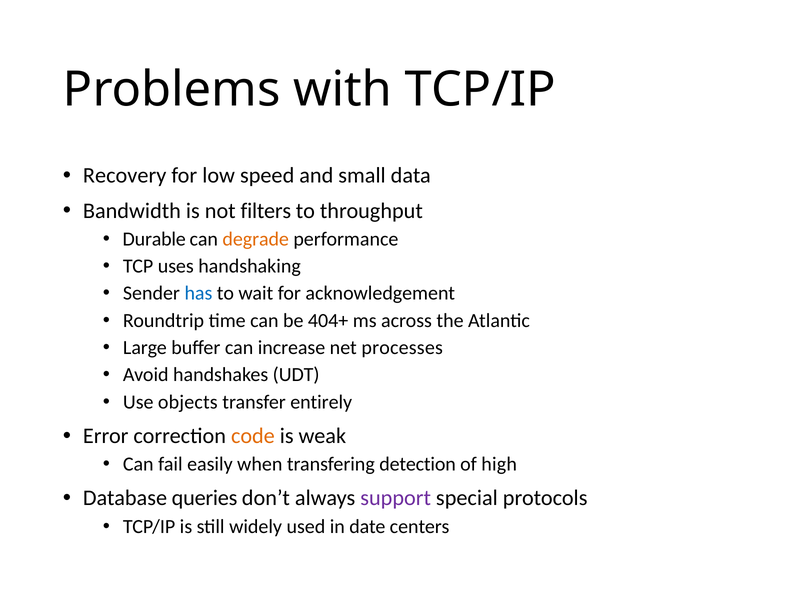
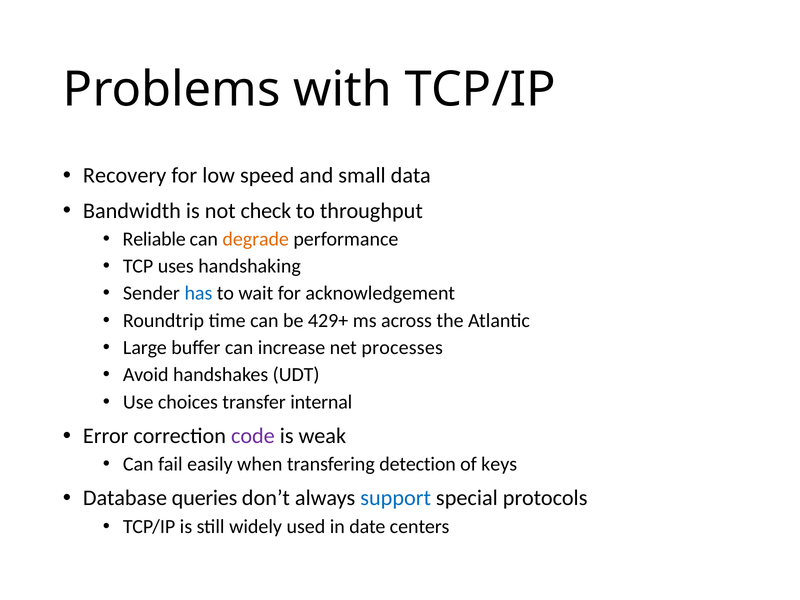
filters: filters -> check (266, 211)
Durable: Durable -> Reliable (154, 239)
404+: 404+ -> 429+ (328, 321)
objects: objects -> choices (188, 402)
entirely: entirely -> internal (321, 402)
code colour: orange -> purple (253, 436)
high: high -> keys (499, 464)
support colour: purple -> blue (396, 498)
